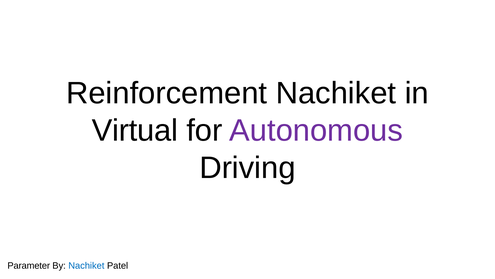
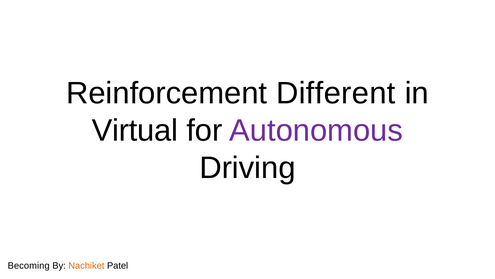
Reinforcement Nachiket: Nachiket -> Different (336, 93)
Parameter: Parameter -> Becoming (29, 265)
Nachiket colour: blue -> orange (86, 265)
